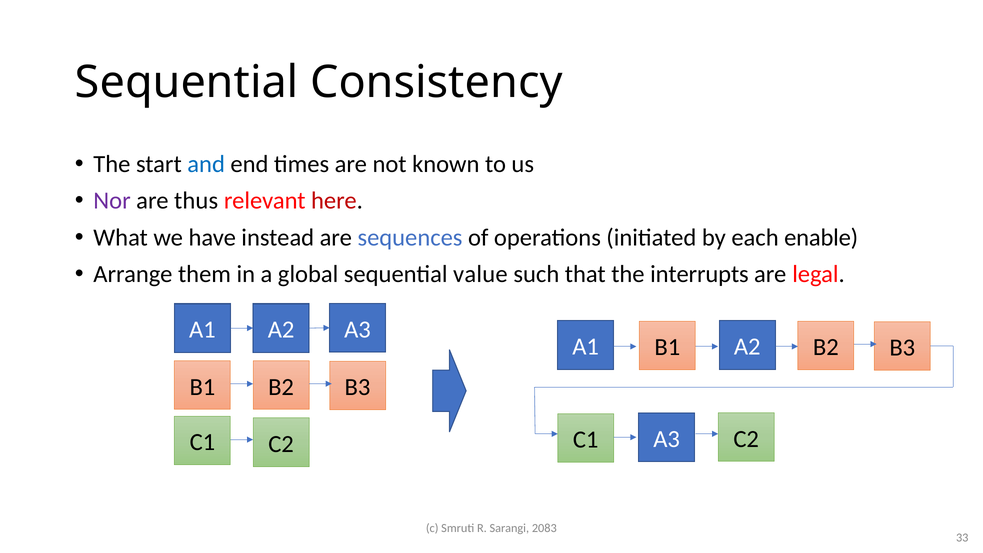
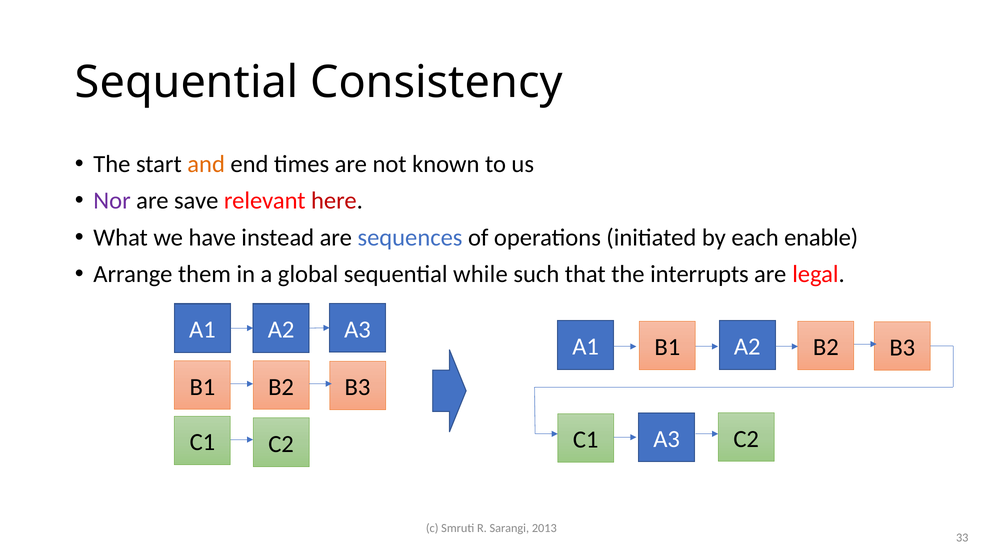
and colour: blue -> orange (206, 164)
thus: thus -> save (196, 201)
value: value -> while (480, 274)
2083: 2083 -> 2013 (544, 528)
